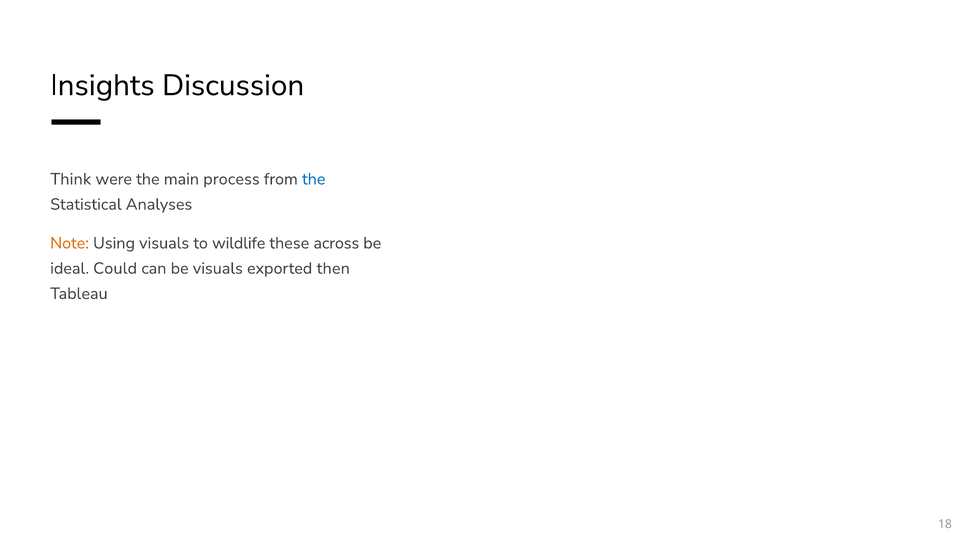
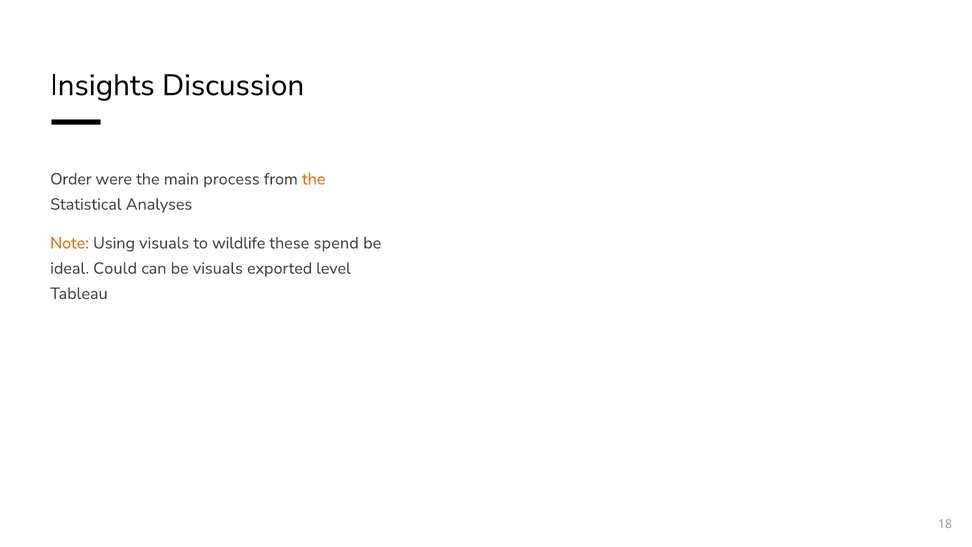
Think: Think -> Order (71, 179)
the colour: blue -> orange (314, 179)
across: across -> spend (336, 243)
then: then -> level (333, 268)
